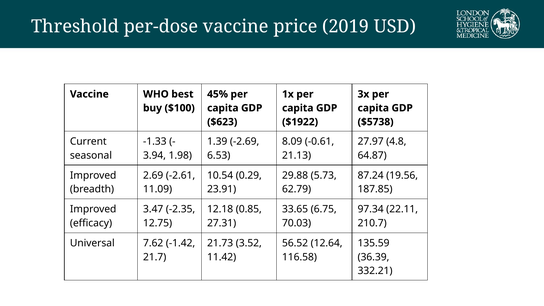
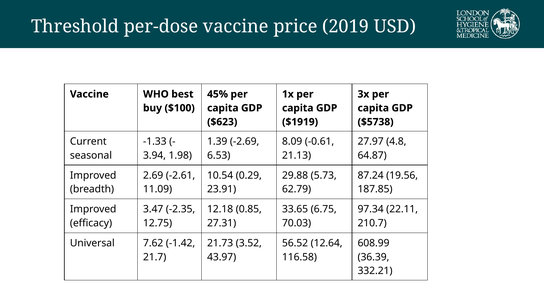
$1922: $1922 -> $1919 (300, 122)
135.59: 135.59 -> 608.99 (374, 243)
11.42: 11.42 -> 43.97 (222, 257)
